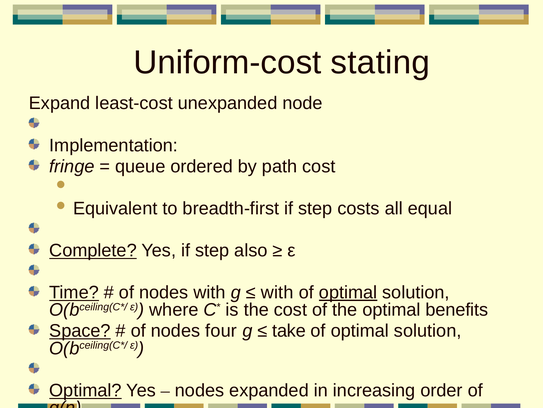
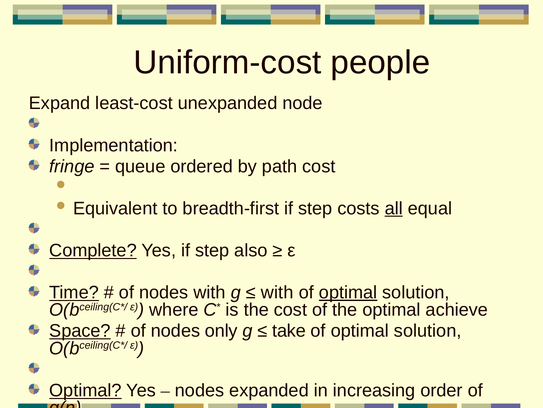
stating: stating -> people (380, 62)
all underline: none -> present (394, 208)
benefits: benefits -> achieve (457, 309)
four: four -> only (221, 330)
